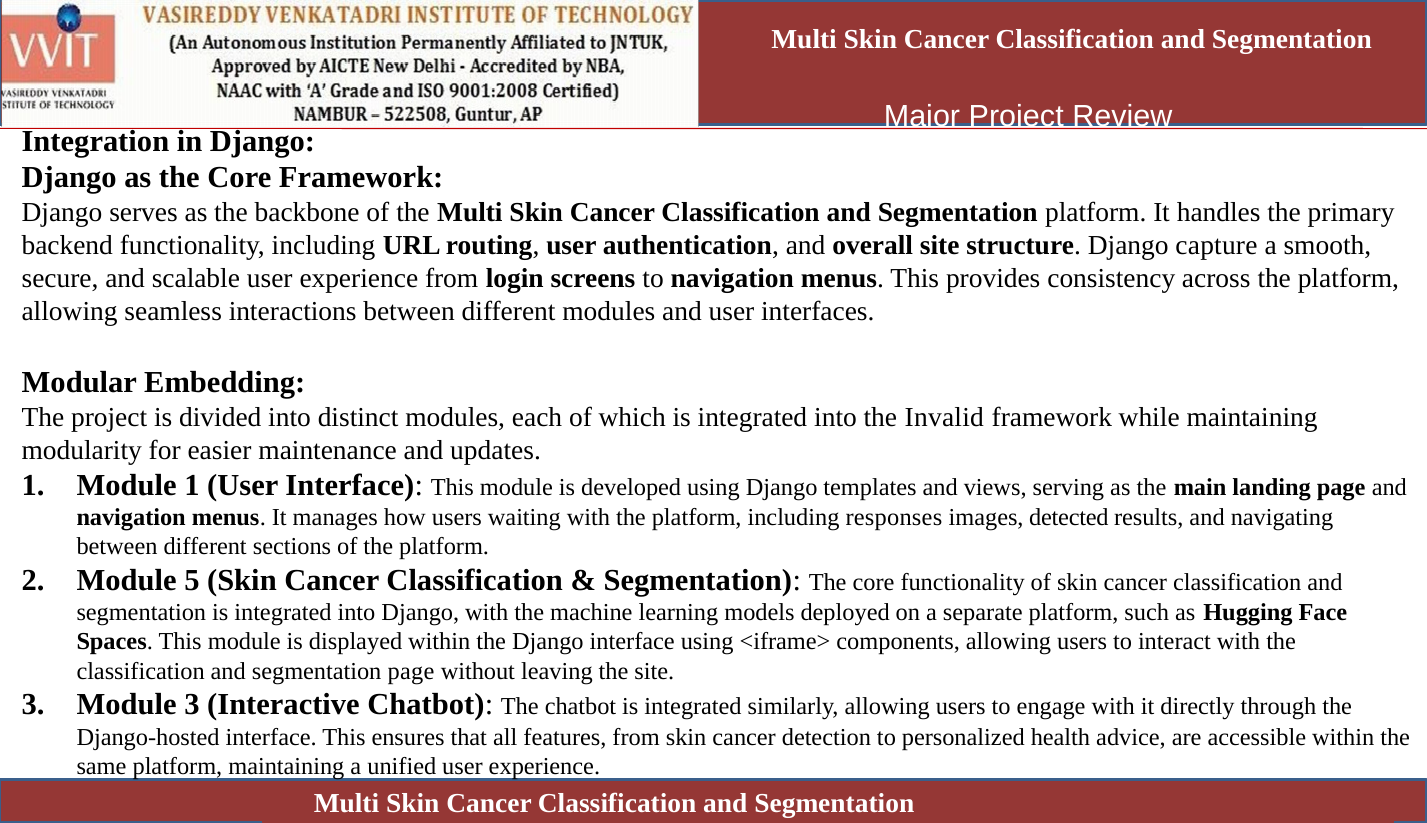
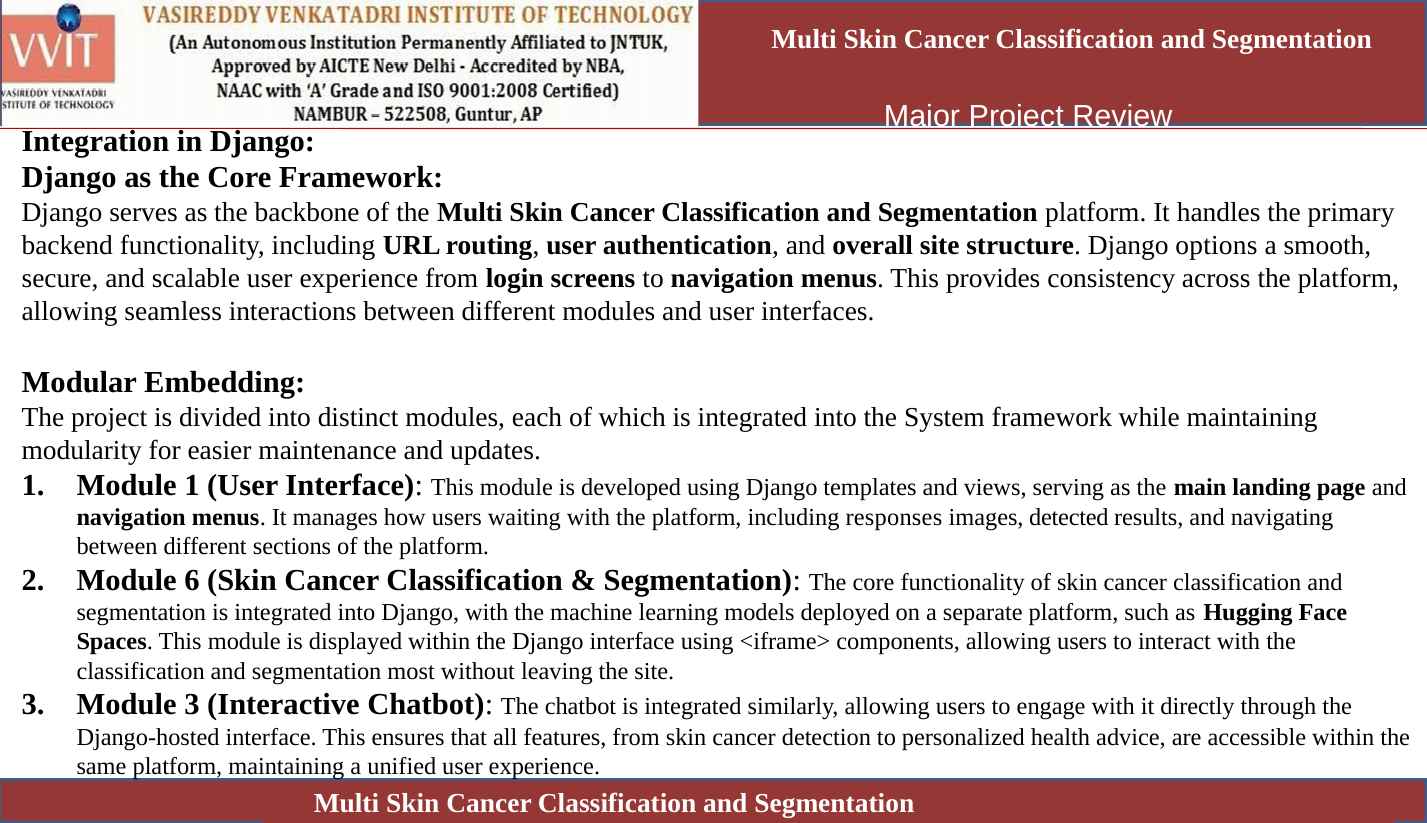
capture: capture -> options (1217, 245)
Invalid: Invalid -> System (944, 418)
5: 5 -> 6 (192, 581)
segmentation page: page -> most (411, 672)
